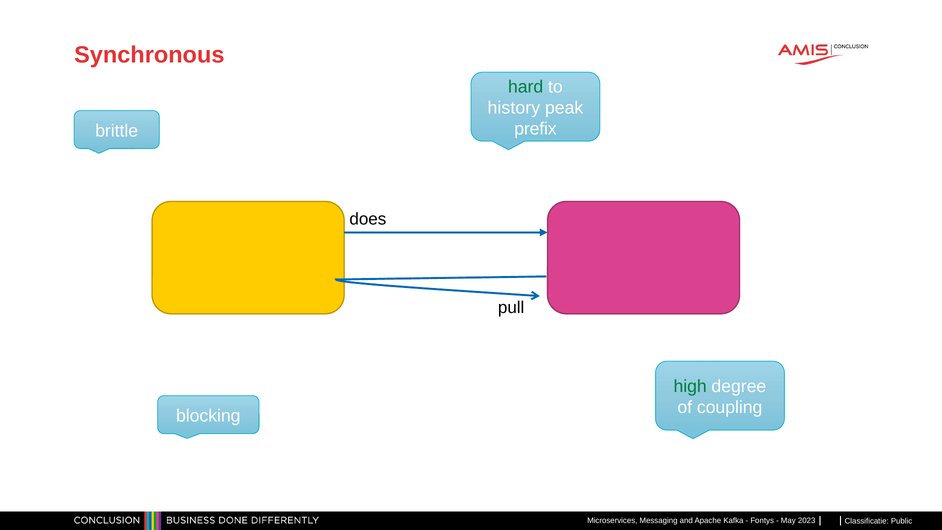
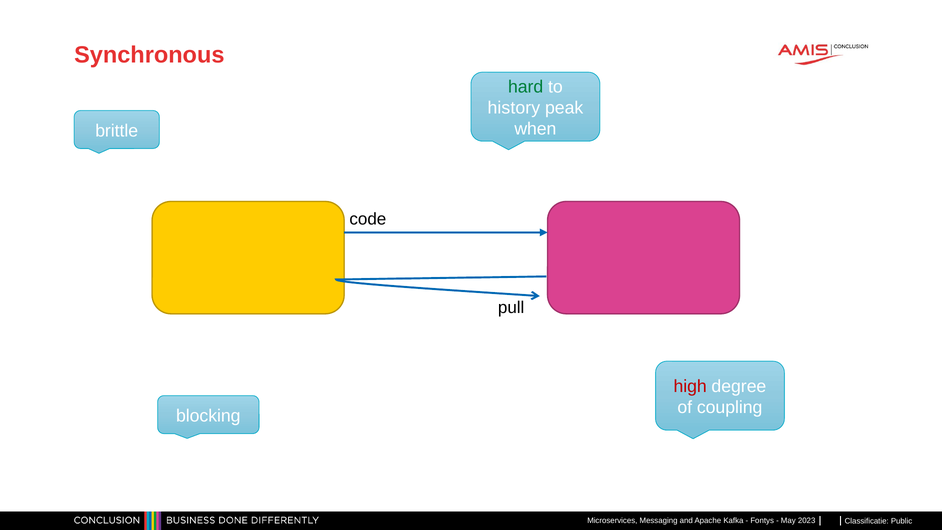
prefix: prefix -> when (535, 129)
does: does -> code (368, 219)
high colour: green -> red (690, 386)
